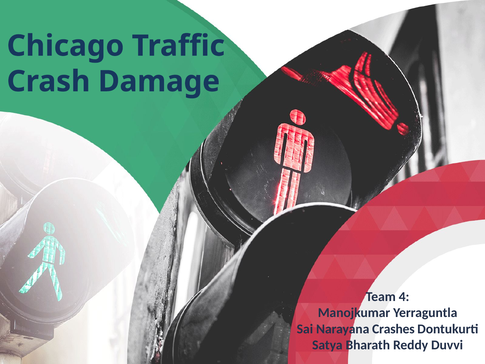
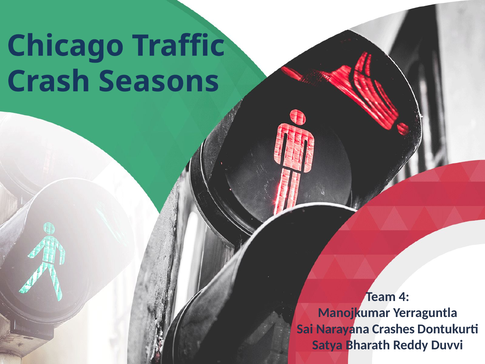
Damage: Damage -> Seasons (159, 81)
